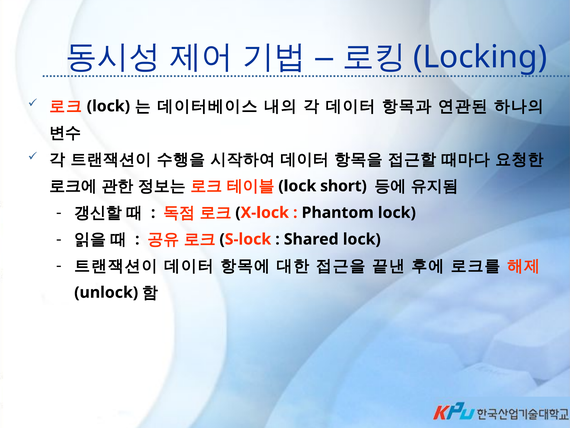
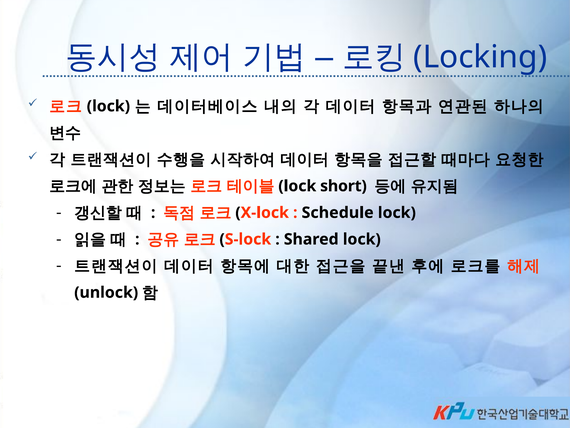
Phantom: Phantom -> Schedule (338, 212)
